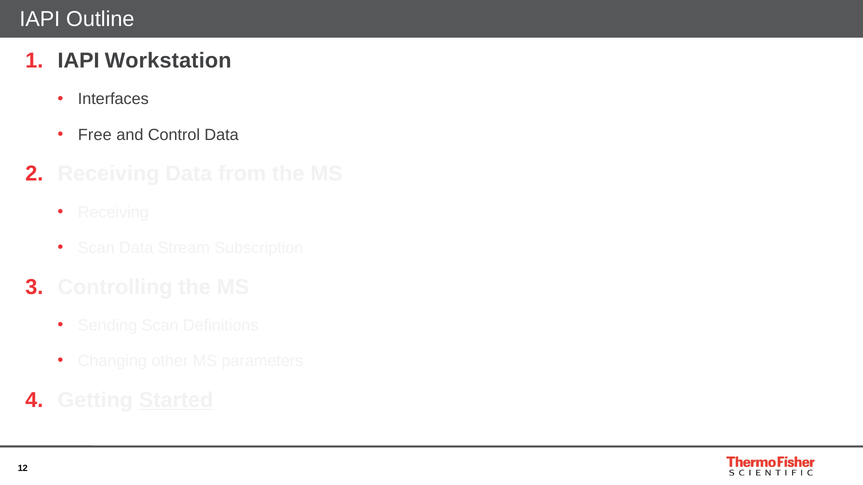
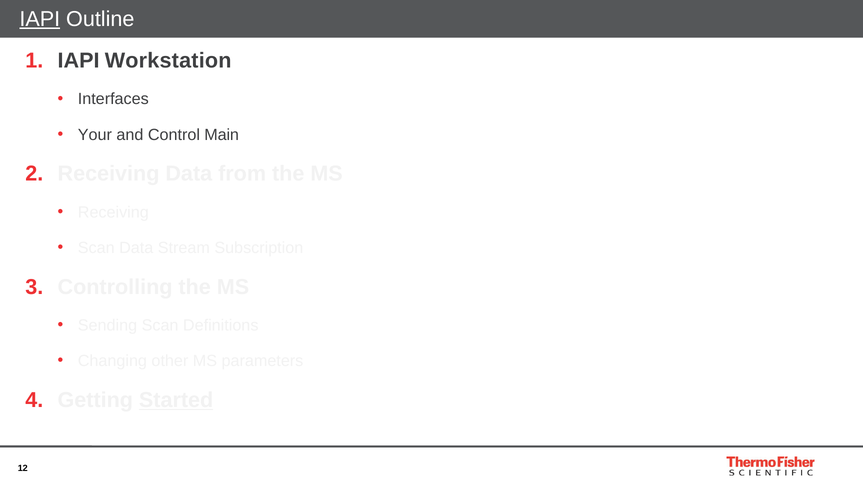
IAPI underline: none -> present (40, 19)
Free: Free -> Your (95, 135)
Control Data: Data -> Main (222, 135)
